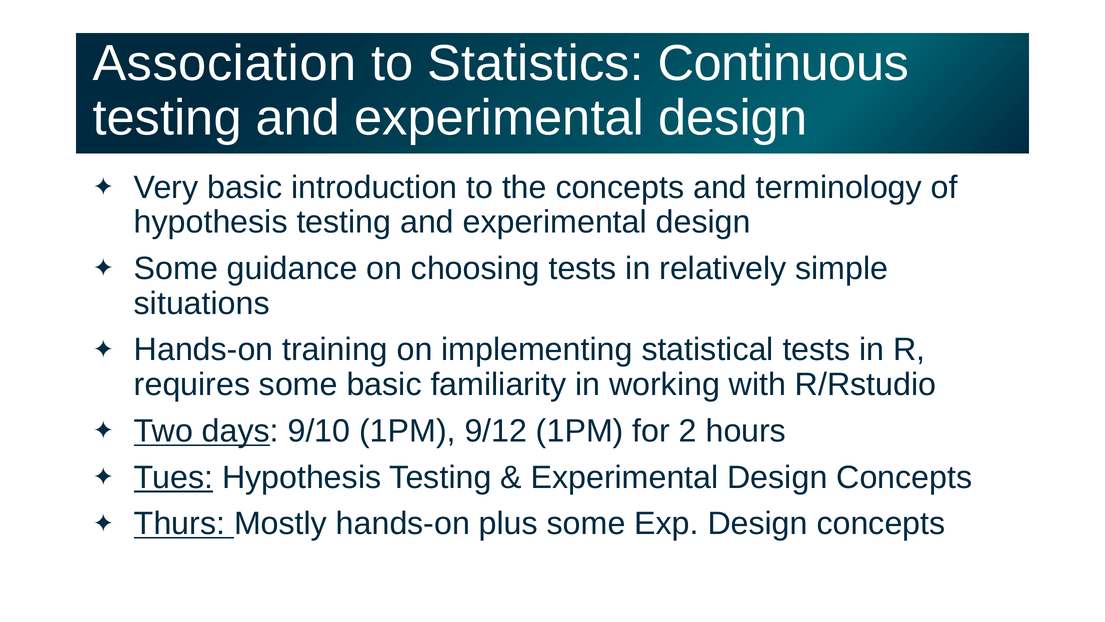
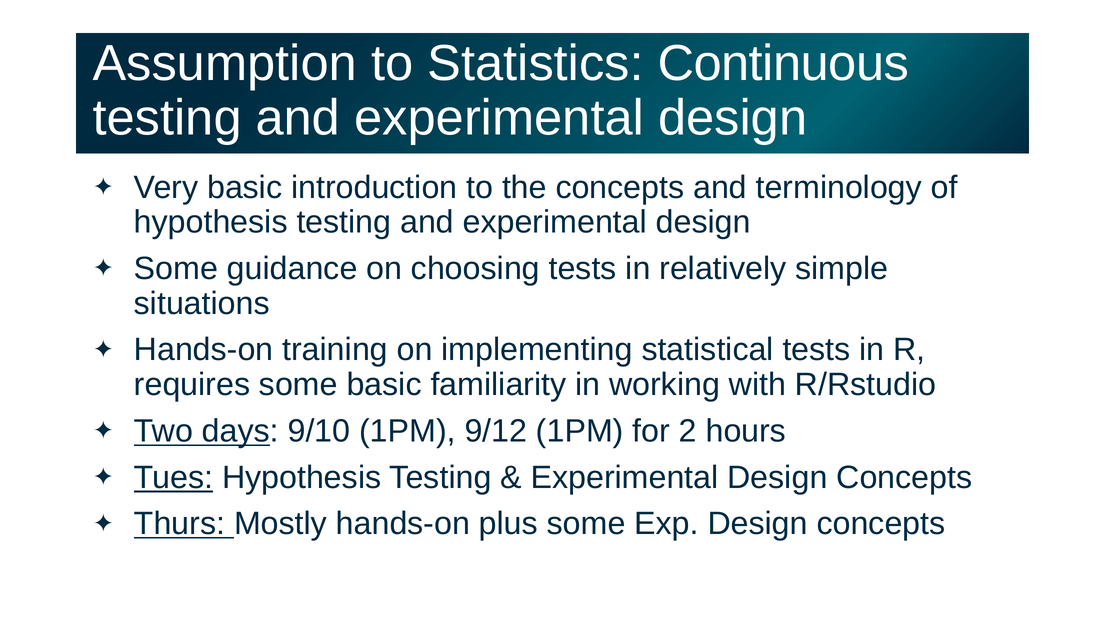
Association: Association -> Assumption (225, 63)
